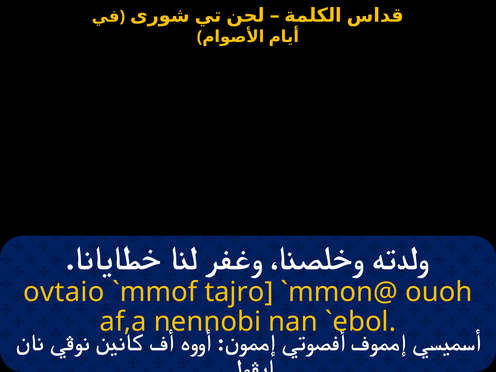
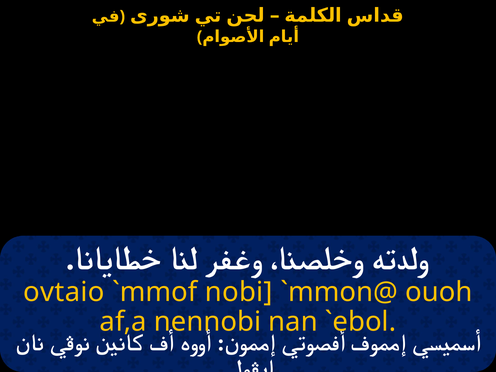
tajro: tajro -> nobi (239, 292)
